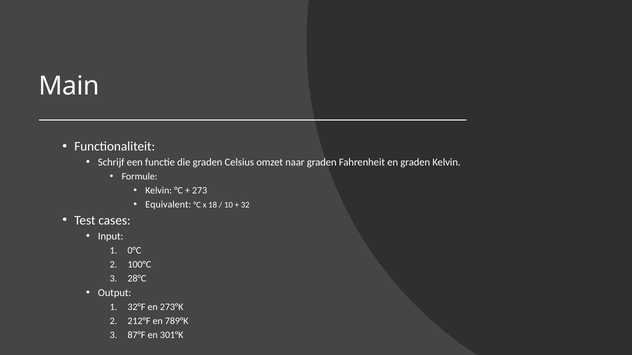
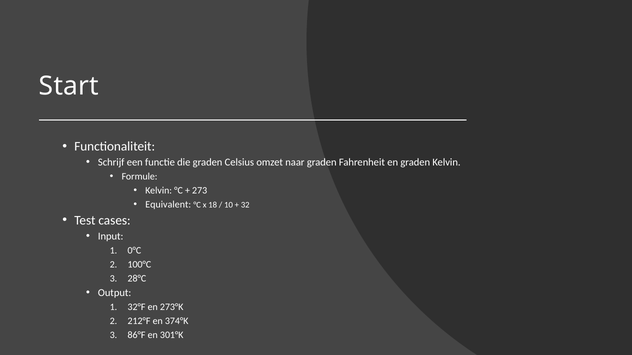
Main: Main -> Start (69, 86)
789°K: 789°K -> 374°K (177, 321)
87°F: 87°F -> 86°F (137, 335)
